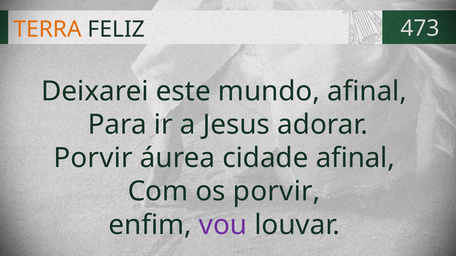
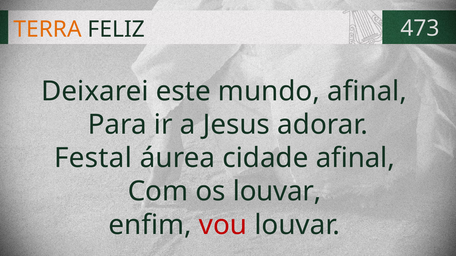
Porvir: Porvir -> Festal (93, 158)
os porvir: porvir -> louvar (277, 192)
vou colour: purple -> red (223, 225)
